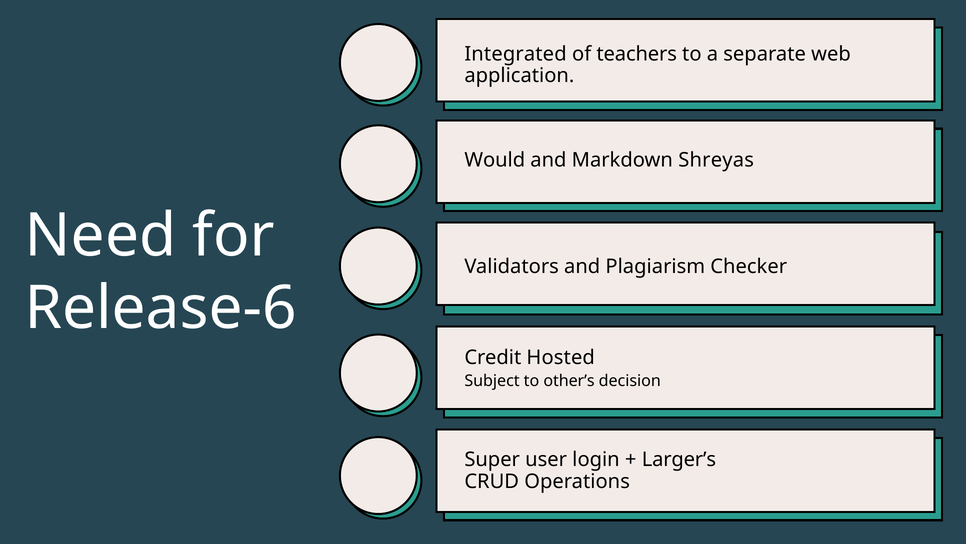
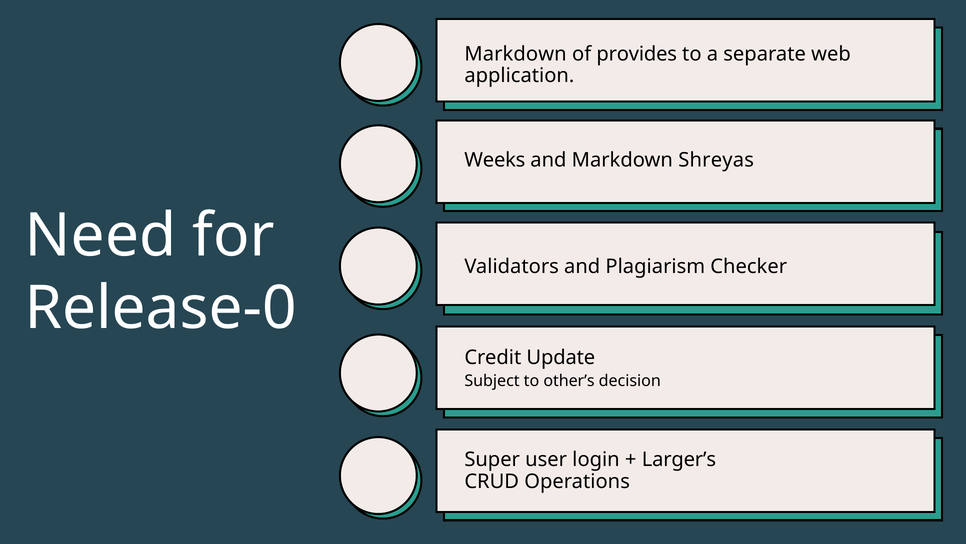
Integrated: Integrated -> Markdown (516, 54)
teachers: teachers -> provides (637, 54)
Would: Would -> Weeks (495, 160)
Release-6: Release-6 -> Release-0 (161, 308)
Hosted: Hosted -> Update (561, 357)
